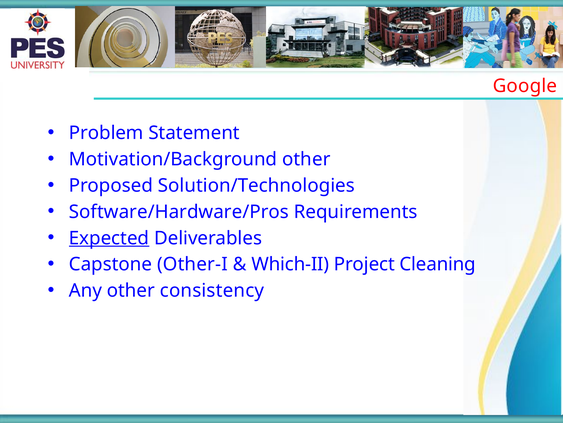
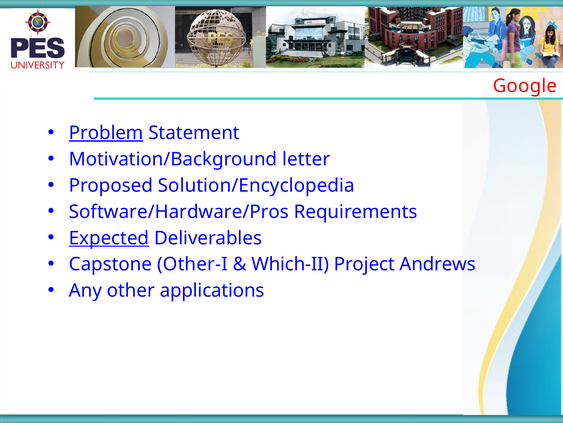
Problem underline: none -> present (106, 133)
Motivation/Background other: other -> letter (306, 159)
Solution/Technologies: Solution/Technologies -> Solution/Encyclopedia (256, 185)
Cleaning: Cleaning -> Andrews (438, 264)
consistency: consistency -> applications (212, 290)
